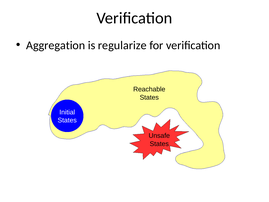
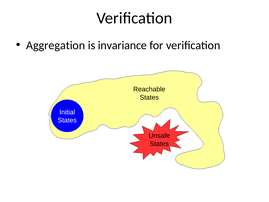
regularize: regularize -> invariance (122, 45)
